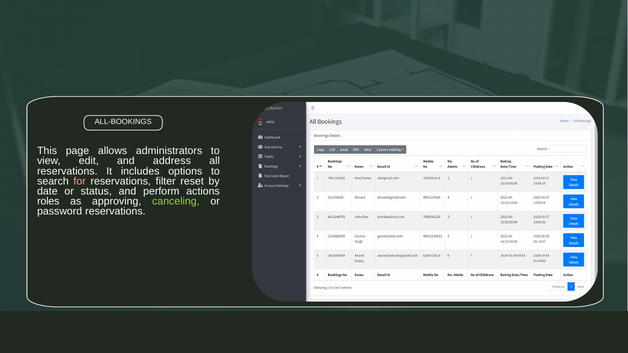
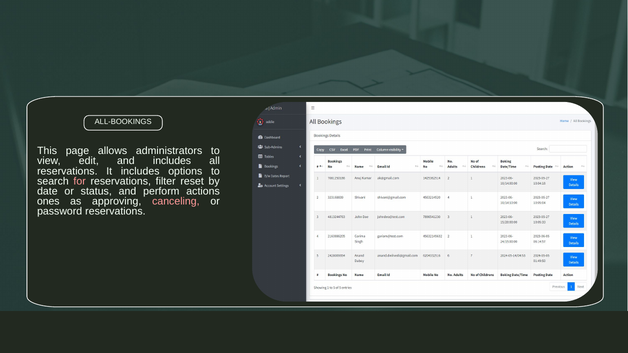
and address: address -> includes (172, 161)
roles: roles -> ones (48, 202)
canceling colour: light green -> pink (176, 202)
